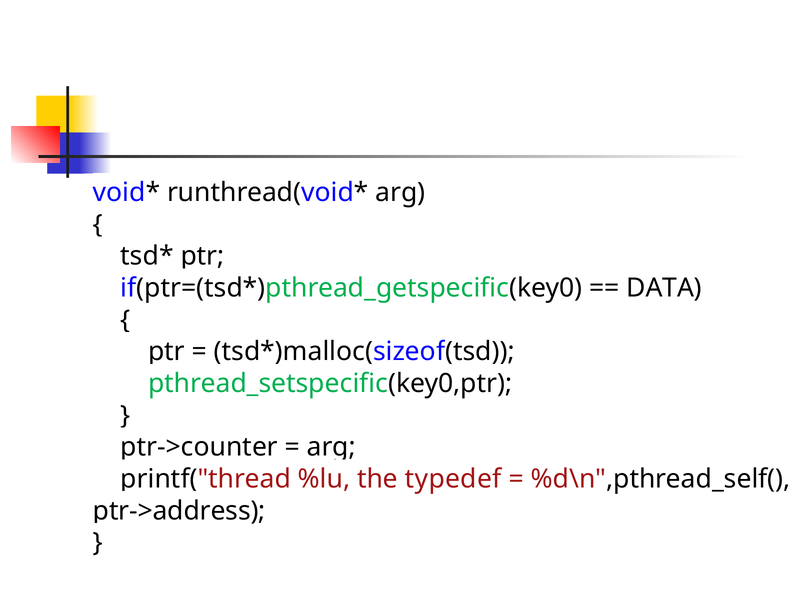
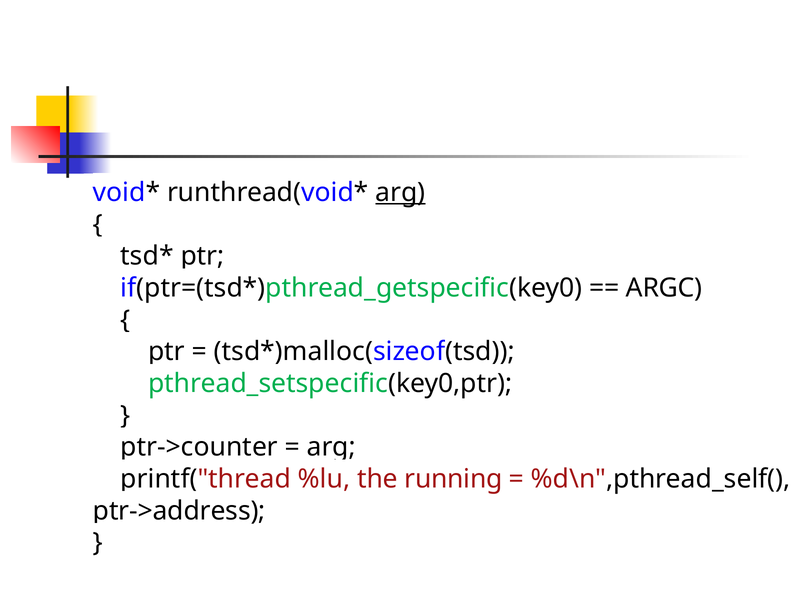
arg underline: none -> present (400, 192)
DATA: DATA -> ARGC (664, 288)
typedef: typedef -> running (453, 479)
